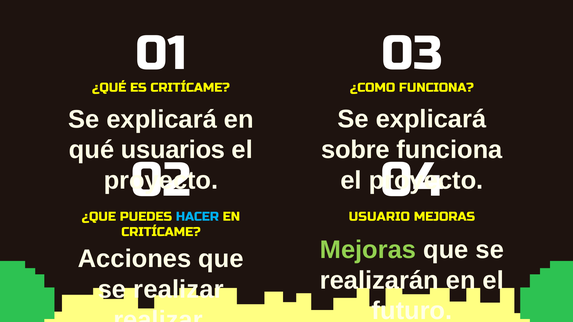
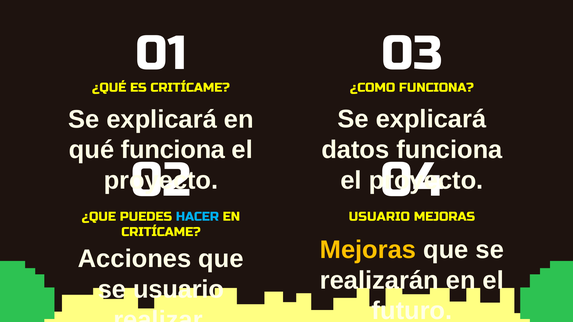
sobre: sobre -> datos (355, 150)
qué usuarios: usuarios -> funciona (173, 150)
Mejoras colour: light green -> yellow (368, 250)
se realizar: realizar -> usuario (179, 290)
